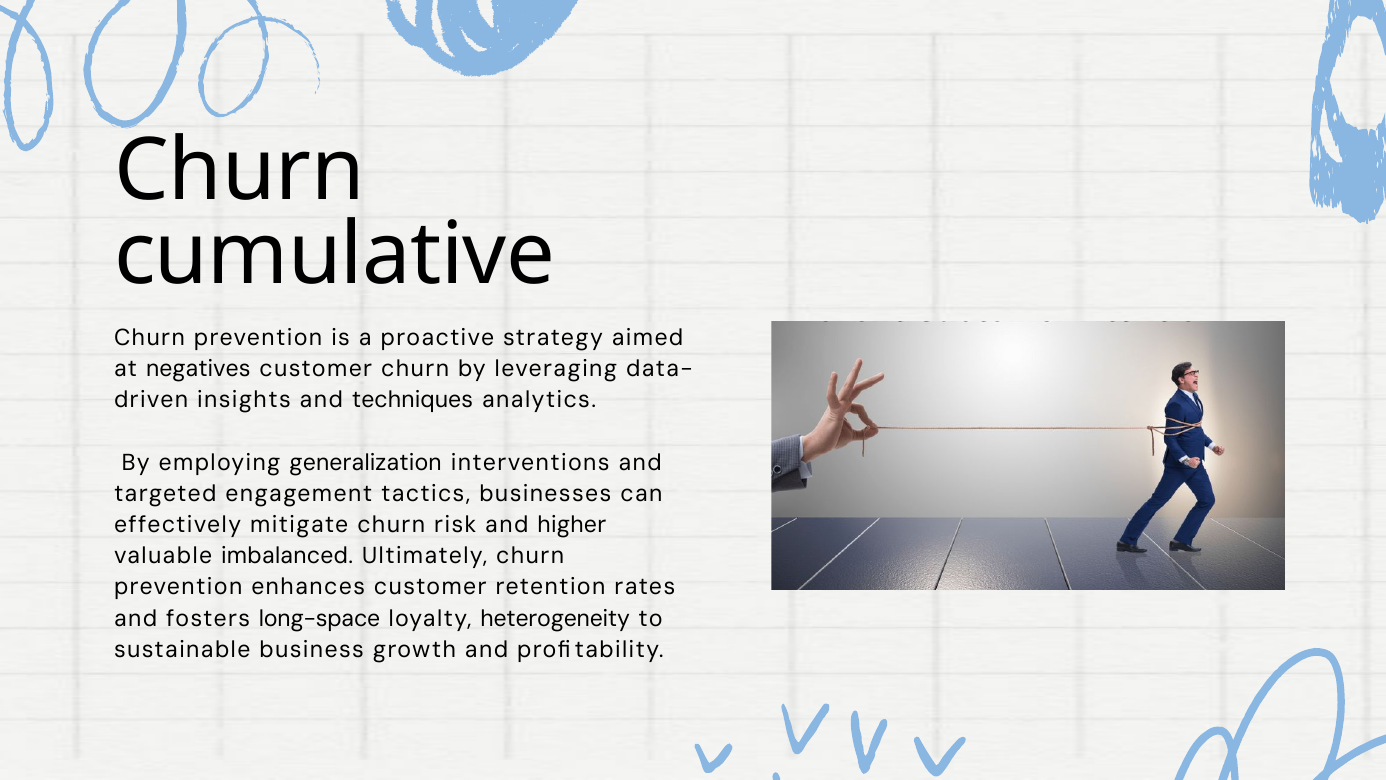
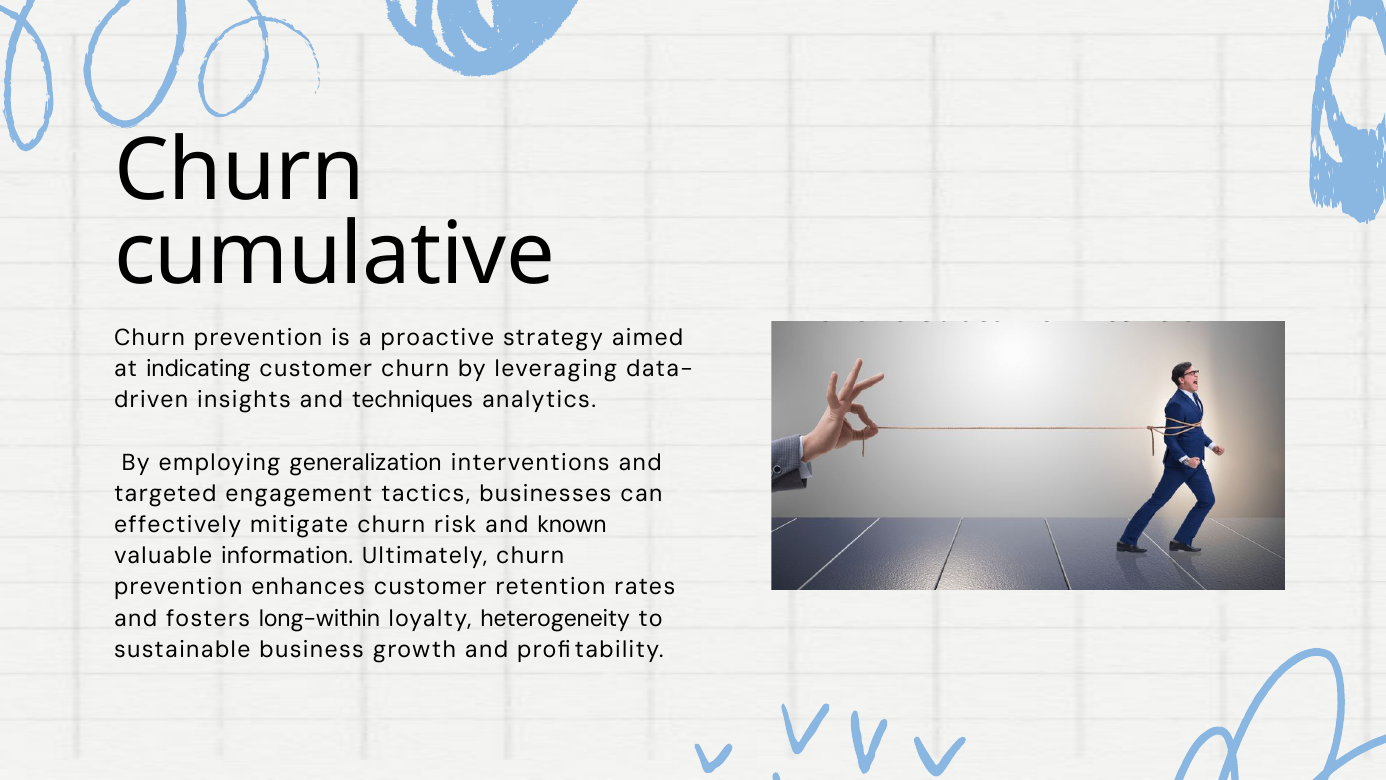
negatives: negatives -> indicating (198, 369)
higher: higher -> known (572, 525)
imbalanced: imbalanced -> information (287, 556)
long-space: long-space -> long-within (320, 618)
